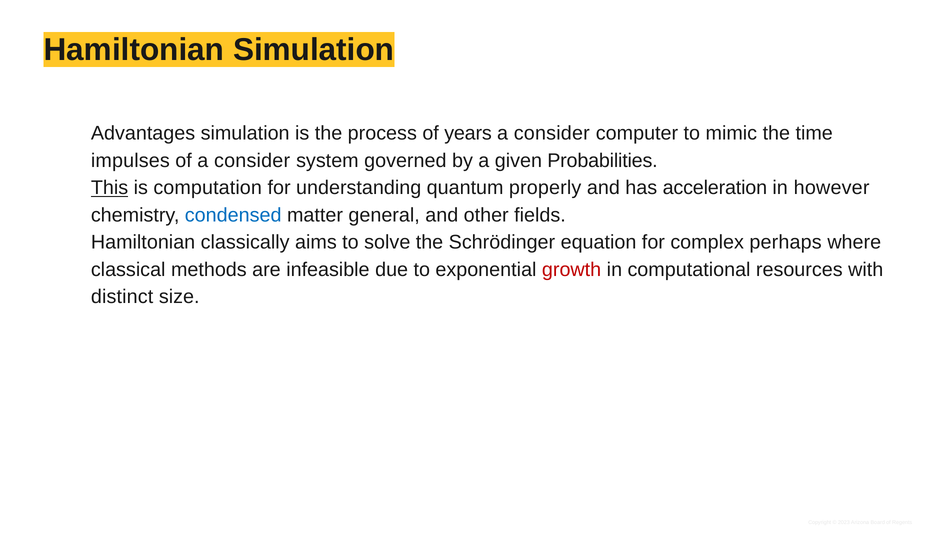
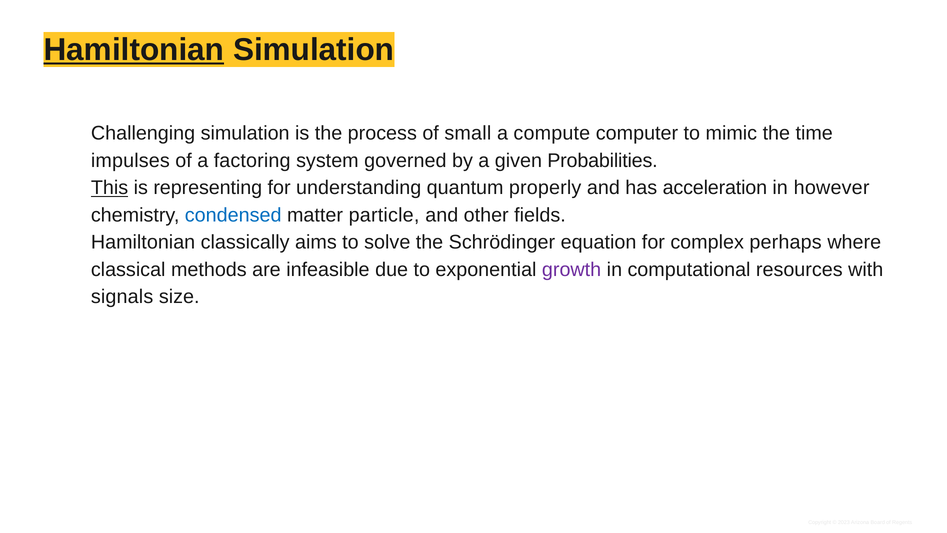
Hamiltonian underline: none -> present (134, 50)
Advantages: Advantages -> Challenging (143, 133)
years: years -> small (468, 133)
consider: consider -> compute (552, 133)
of a consider: consider -> factoring (252, 161)
computation: computation -> representing (208, 188)
general: general -> particle (384, 215)
growth colour: red -> purple (572, 270)
distinct: distinct -> signals (122, 297)
